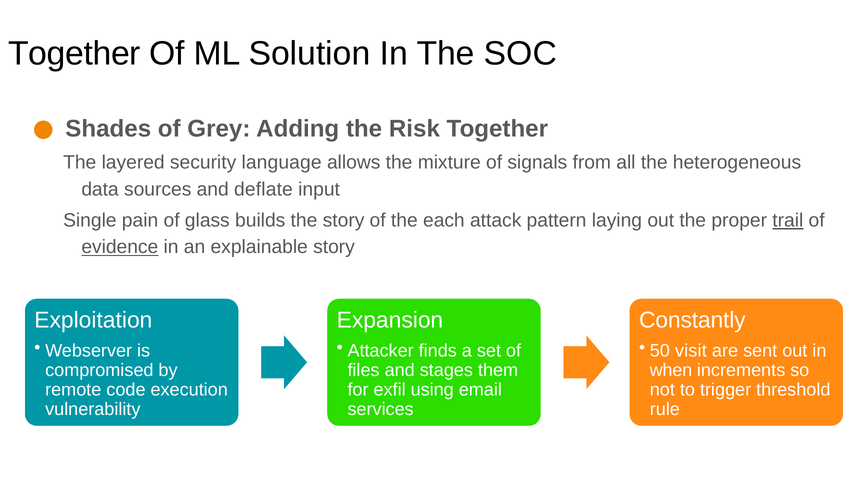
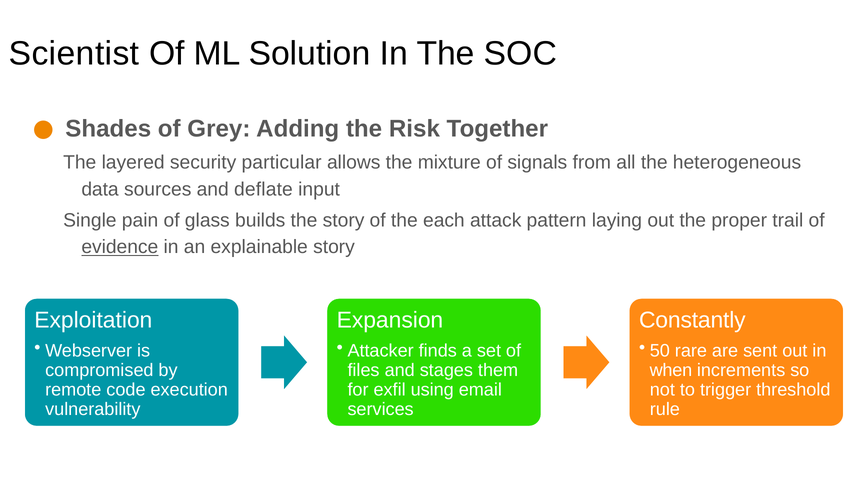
Together: Together -> Scientist (74, 54)
language: language -> particular (282, 163)
trail underline: present -> none (788, 221)
visit: visit -> rare (691, 351)
